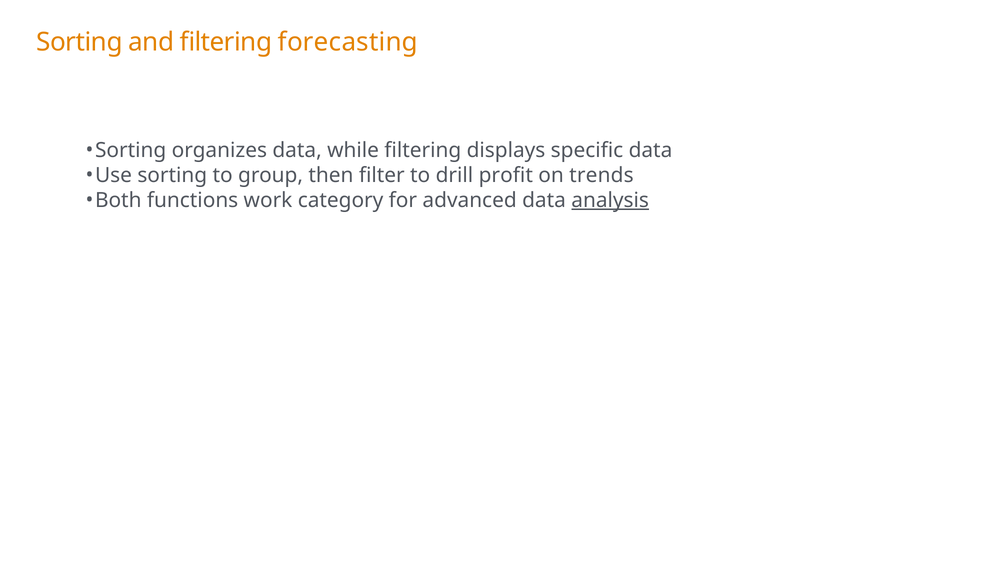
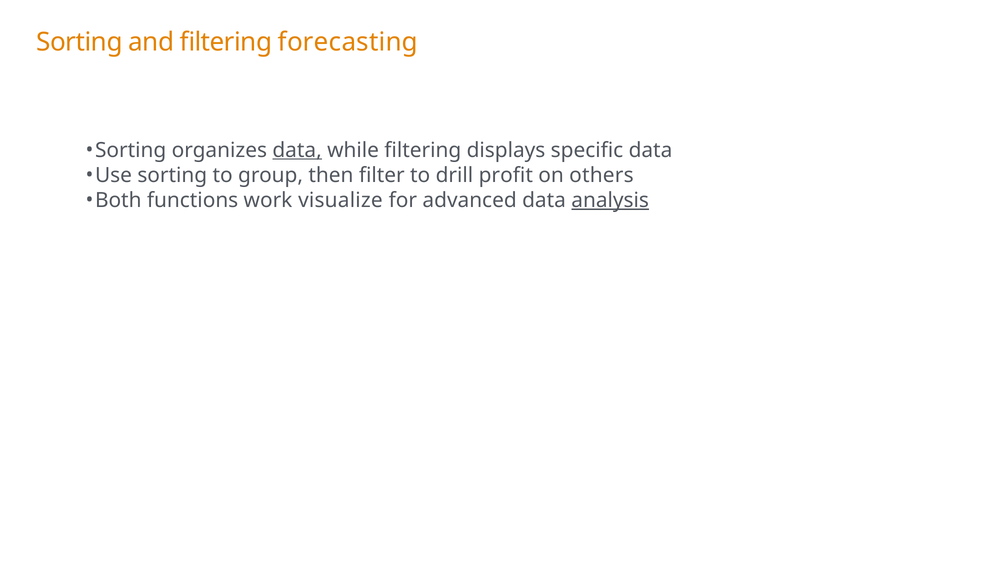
data underline: none -> present (297, 150)
trends: trends -> others (601, 175)
category: category -> visualize (340, 200)
